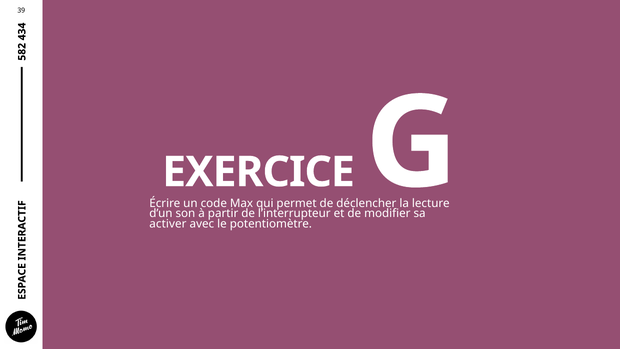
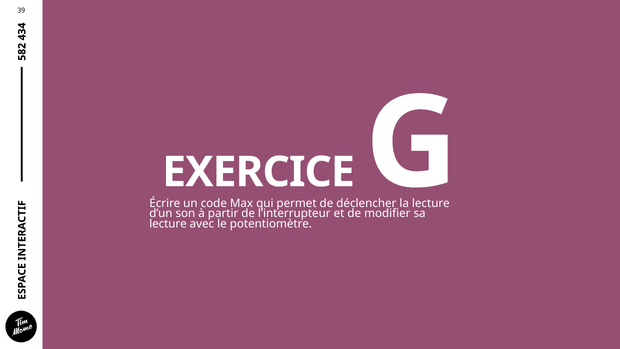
activer: activer -> lecture (168, 224)
